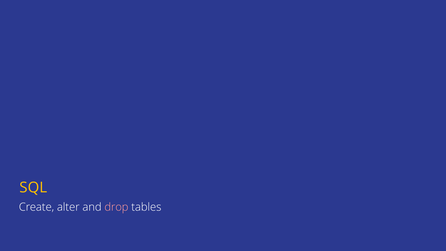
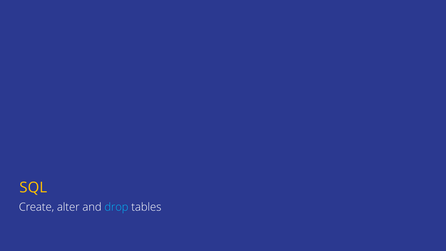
drop colour: pink -> light blue (116, 207)
